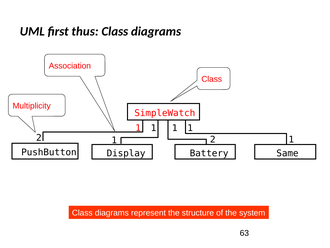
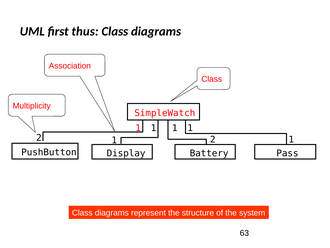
Same: Same -> Pass (287, 153)
